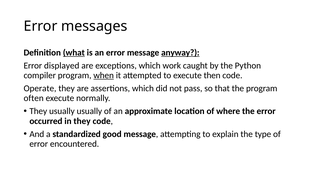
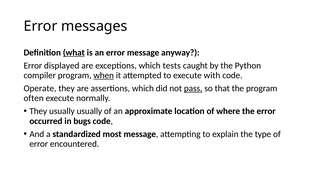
anyway underline: present -> none (180, 52)
work: work -> tests (172, 65)
then: then -> with (212, 75)
pass underline: none -> present (193, 88)
in they: they -> bugs (82, 121)
good: good -> most (112, 134)
